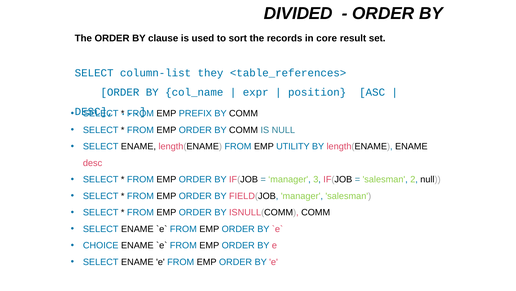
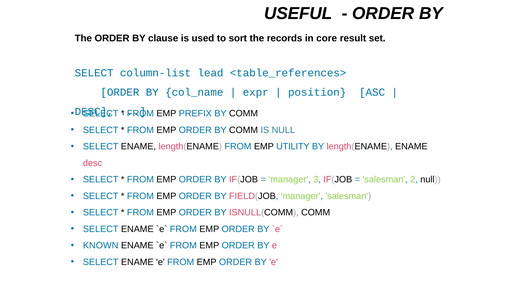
DIVIDED: DIVIDED -> USEFUL (298, 13)
they: they -> lead (211, 73)
CHOICE: CHOICE -> KNOWN (101, 245)
